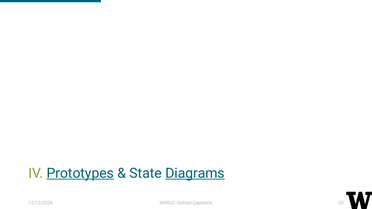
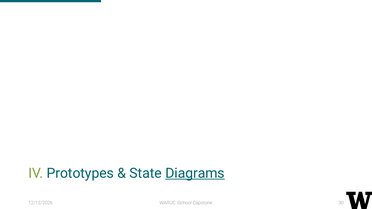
Prototypes underline: present -> none (80, 173)
